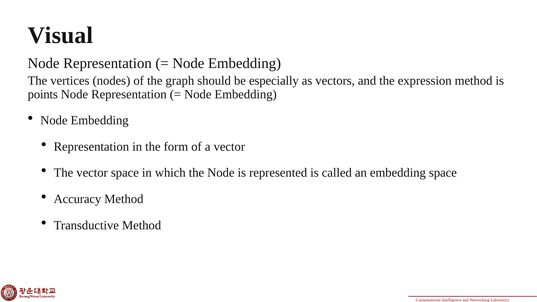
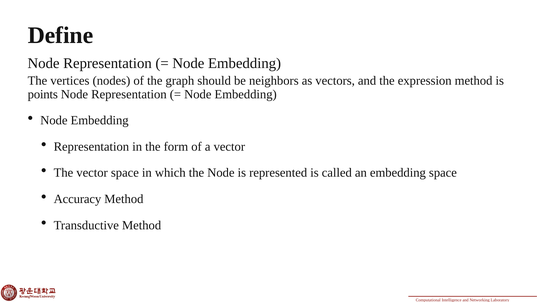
Visual: Visual -> Define (60, 35)
especially: especially -> neighbors (274, 81)
